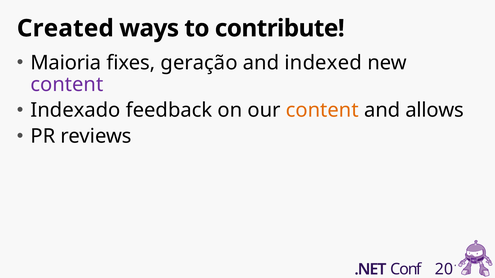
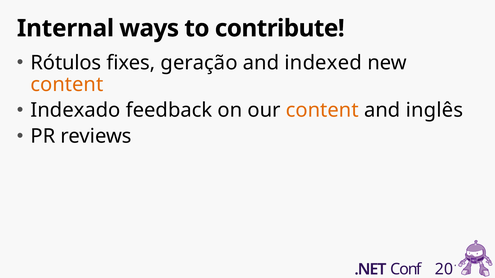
Created: Created -> Internal (66, 28)
Maioria: Maioria -> Rótulos (66, 63)
content colour: purple -> orange (67, 85)
allows: allows -> inglês (435, 111)
